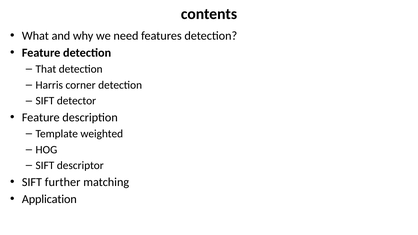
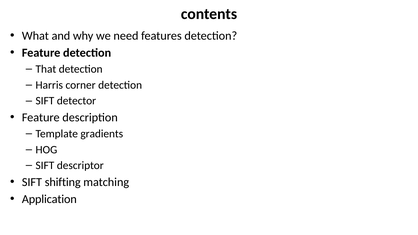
weighted: weighted -> gradients (102, 134)
further: further -> shifting (63, 182)
